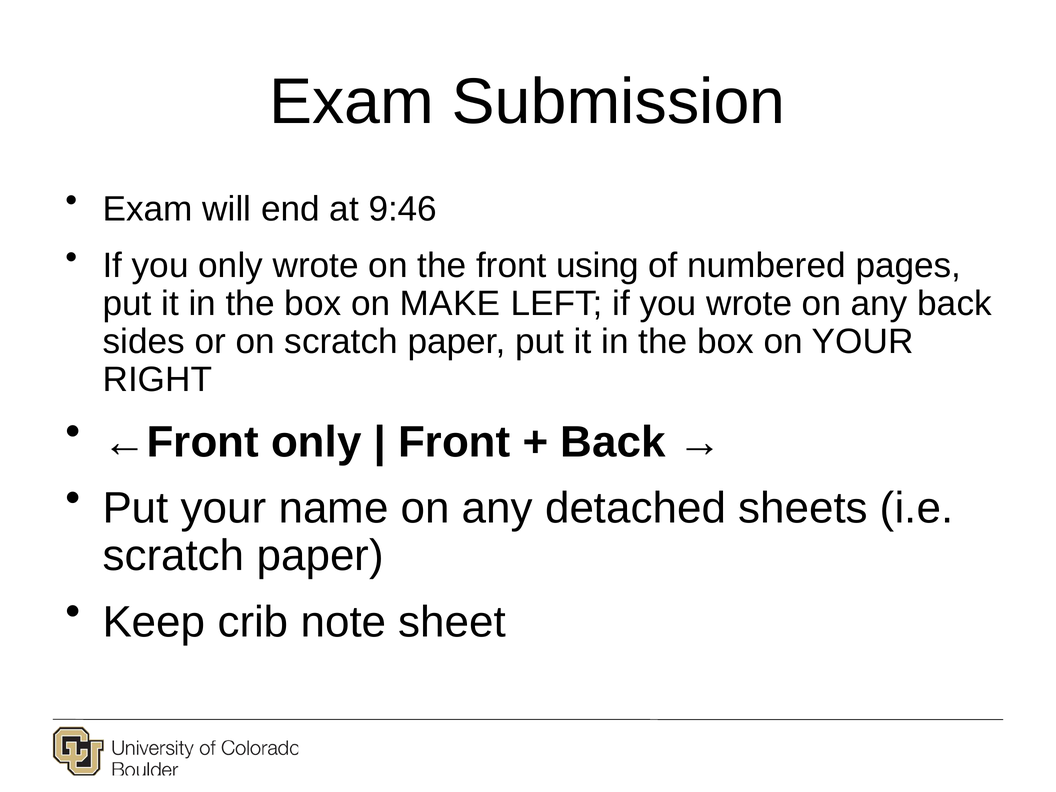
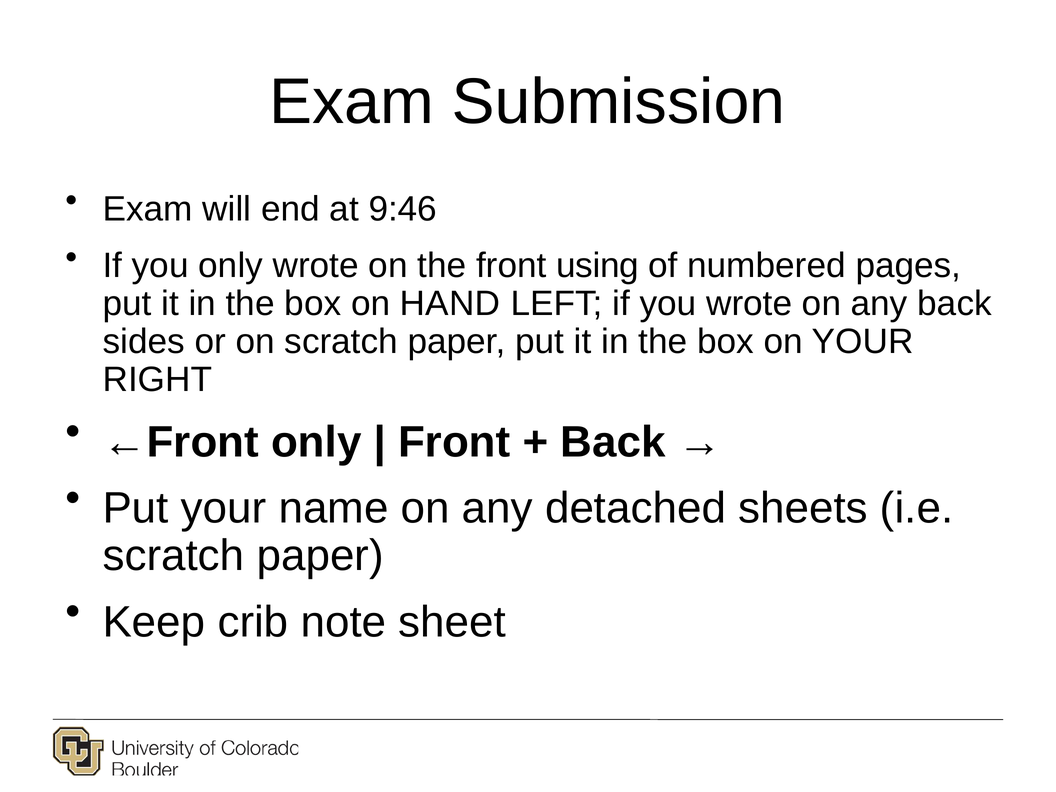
MAKE: MAKE -> HAND (450, 304)
